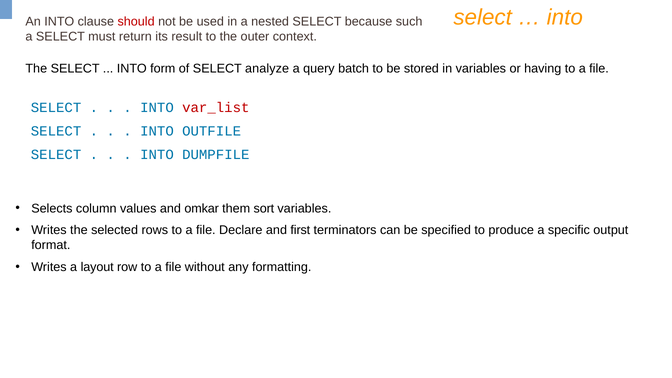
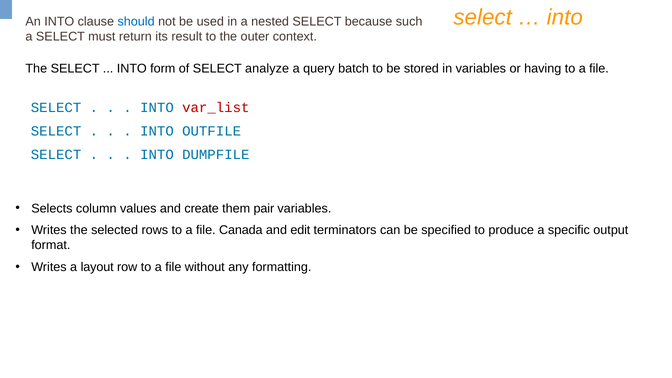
should colour: red -> blue (136, 21)
omkar: omkar -> create (202, 208)
sort: sort -> pair (264, 208)
Declare: Declare -> Canada (241, 230)
first: first -> edit (300, 230)
